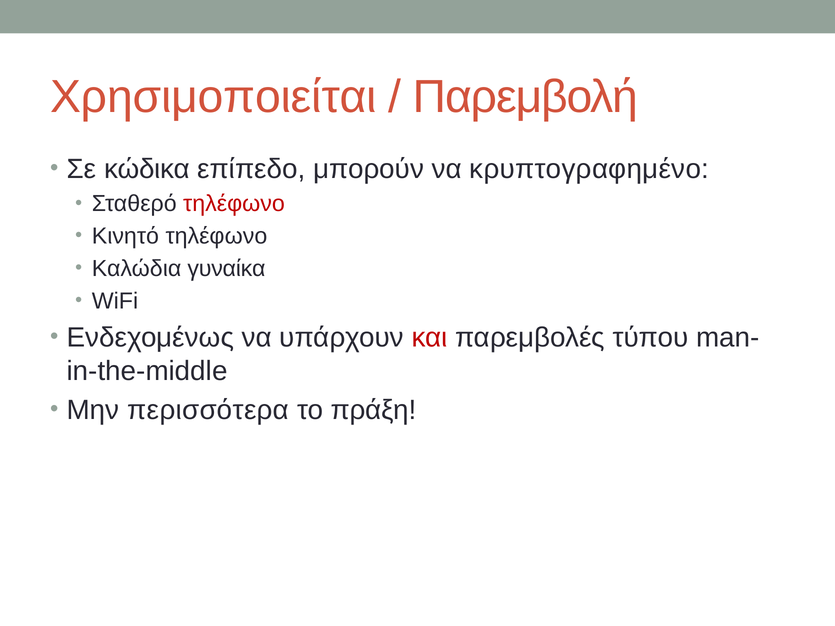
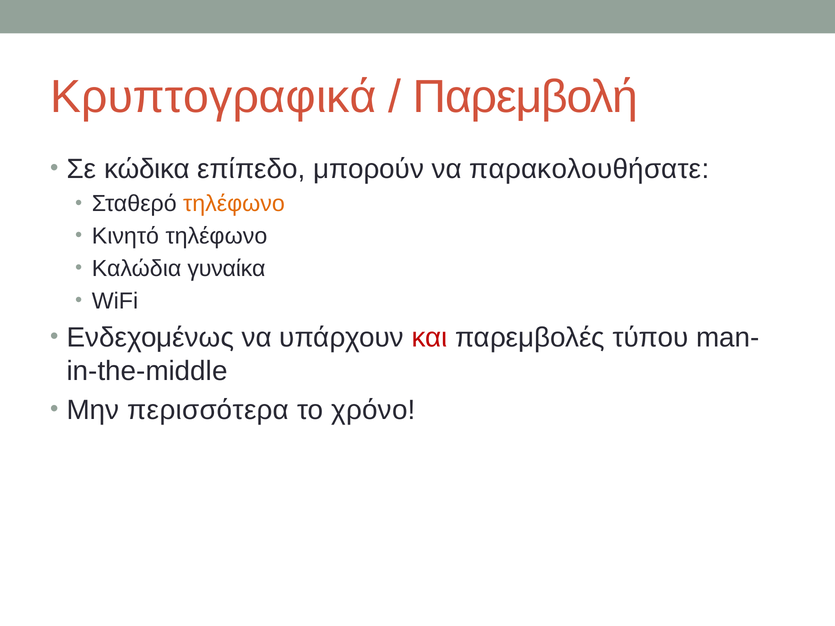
Χρησιμοποιείται: Χρησιμοποιείται -> Κρυπτογραφικά (213, 97)
κρυπτογραφημένο: κρυπτογραφημένο -> παρακολουθήσατε (589, 169)
τηλέφωνο colour: red -> orange (234, 204)
πράξη: πράξη -> χρόνο (373, 410)
